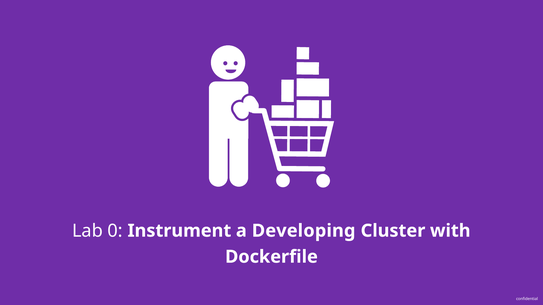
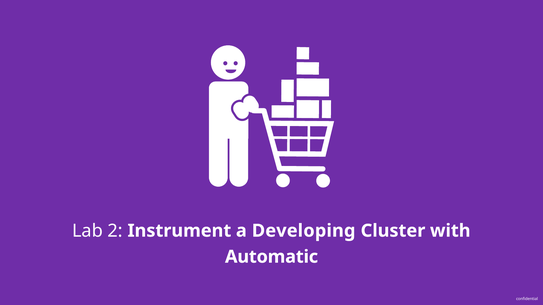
0: 0 -> 2 (115, 231)
Dockerfile: Dockerfile -> Automatic (272, 257)
